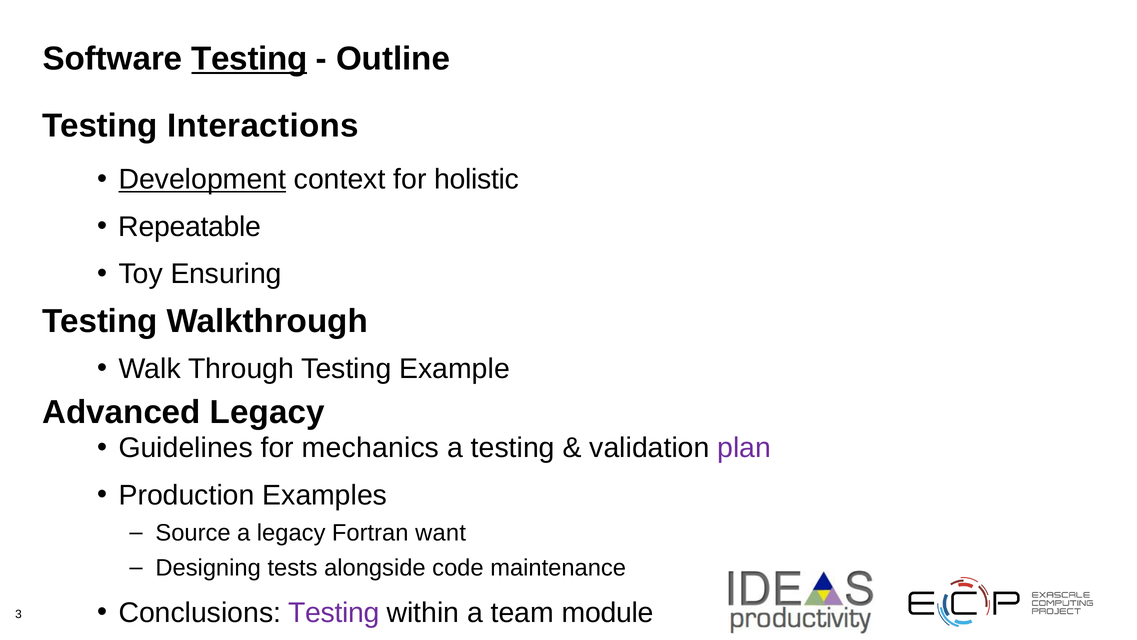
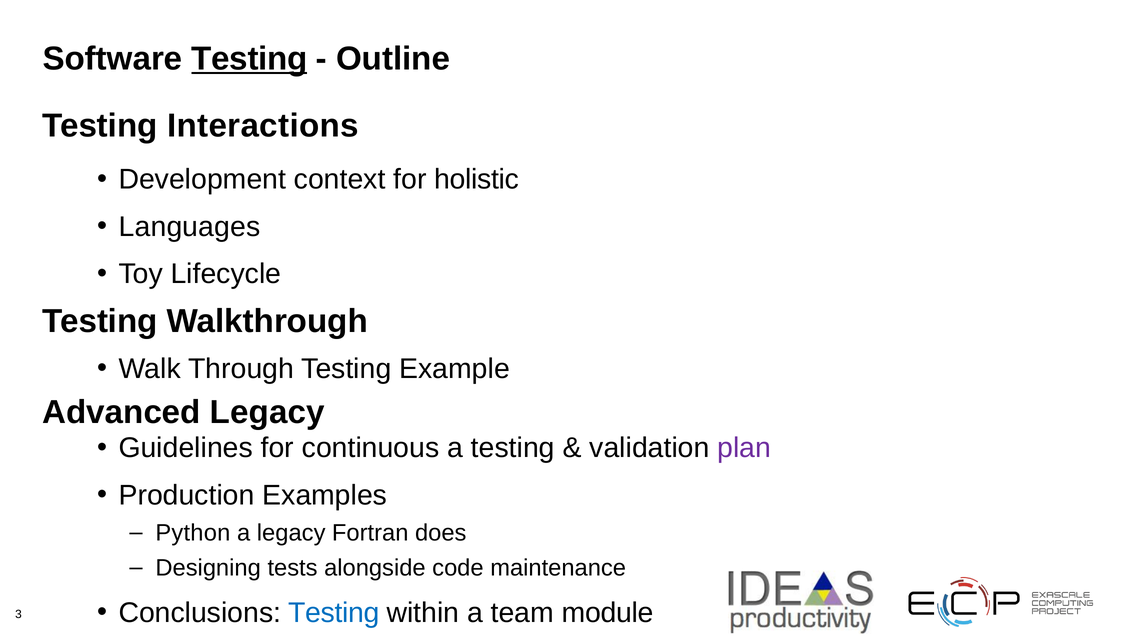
Development underline: present -> none (202, 179)
Repeatable: Repeatable -> Languages (190, 227)
Ensuring: Ensuring -> Lifecycle (226, 274)
mechanics: mechanics -> continuous (371, 448)
Source: Source -> Python (193, 533)
want: want -> does (441, 533)
Testing colour: purple -> blue (334, 612)
